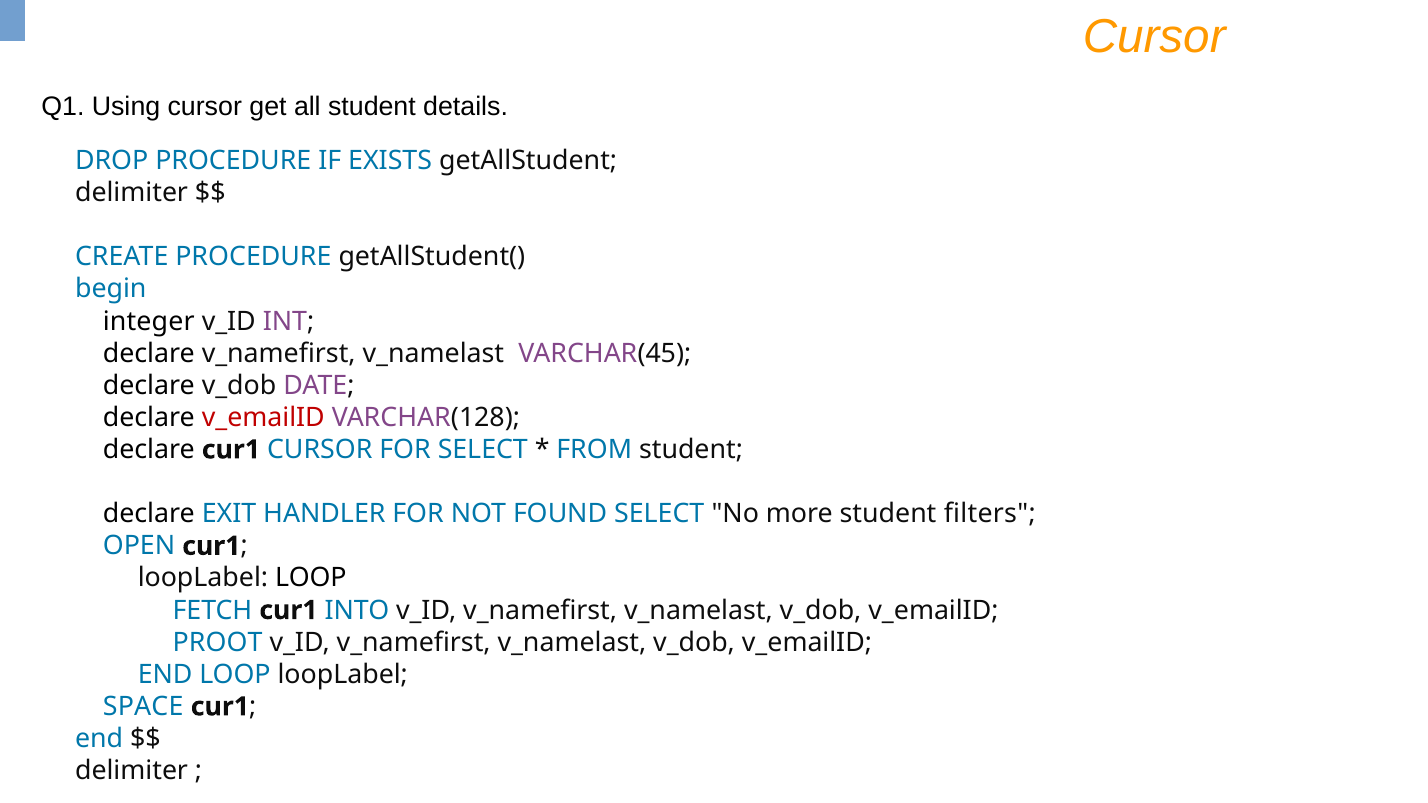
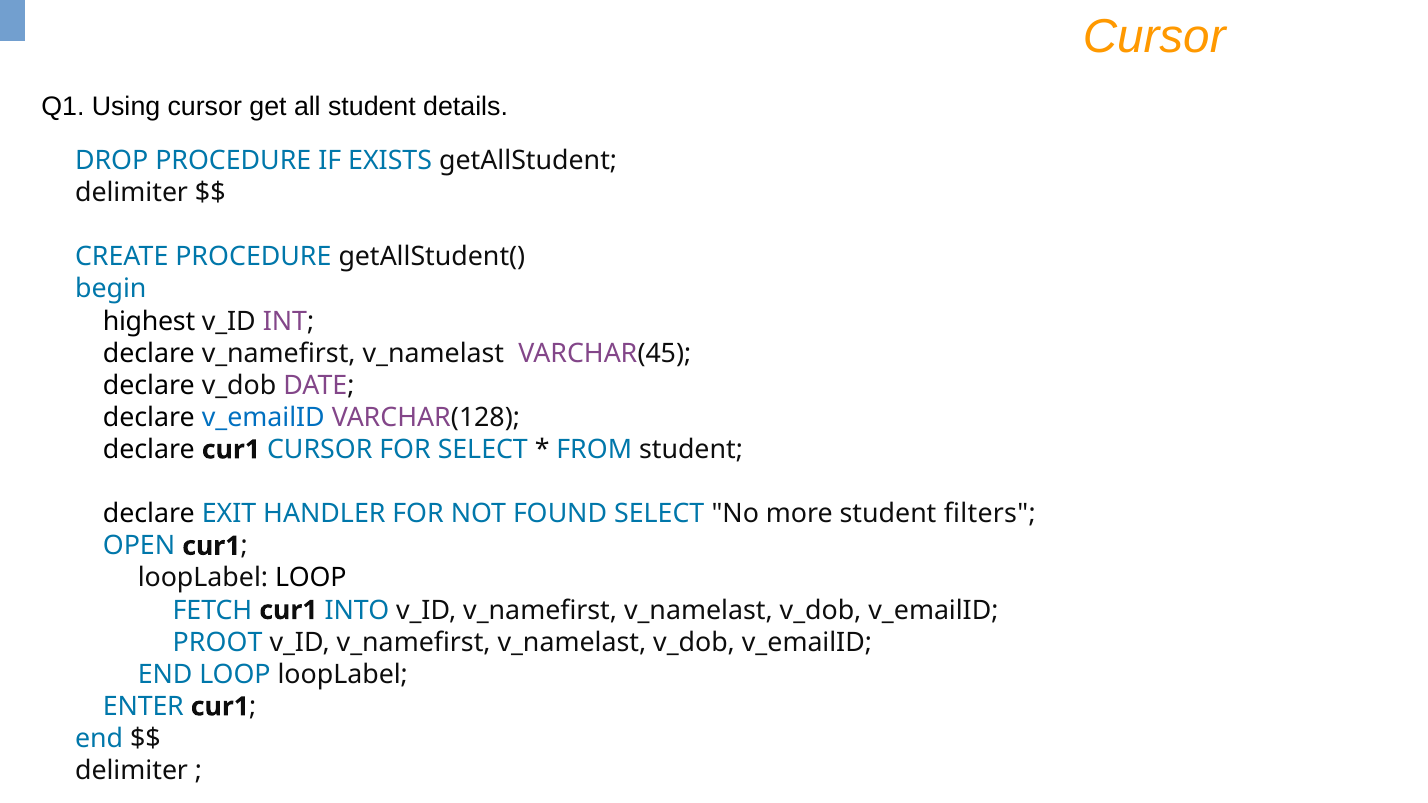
integer: integer -> highest (149, 321)
v_emailID colour: red -> blue (263, 418)
SPACE: SPACE -> ENTER (143, 707)
